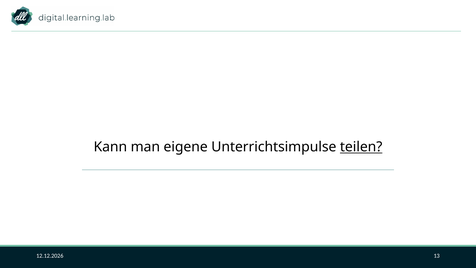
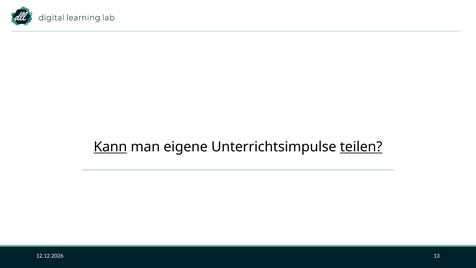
Kann underline: none -> present (110, 147)
